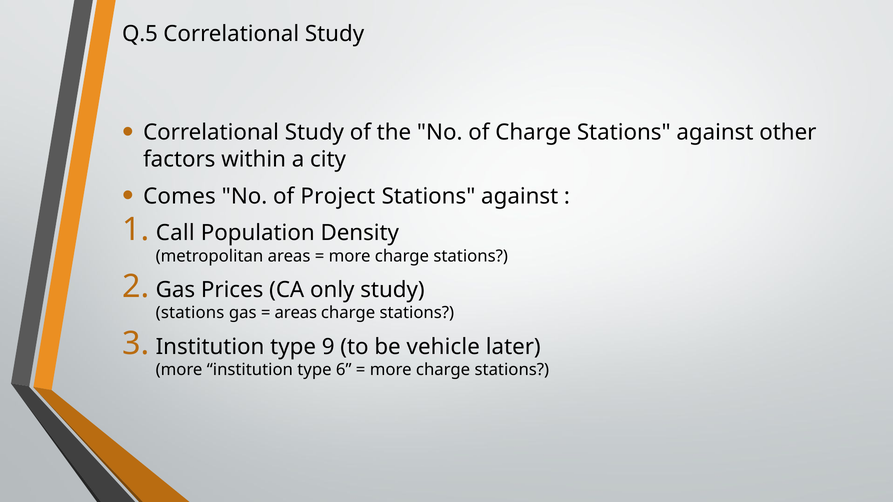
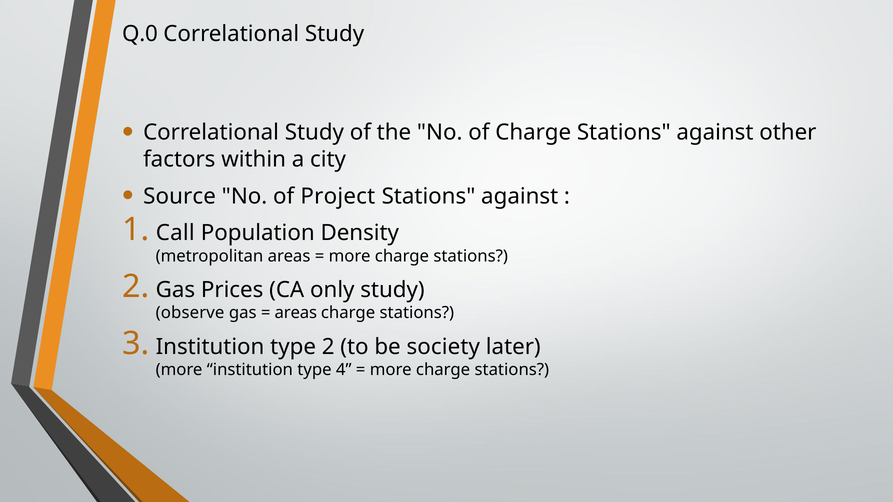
Q.5: Q.5 -> Q.0 (140, 34)
Comes: Comes -> Source (180, 196)
stations: stations -> observe (190, 313)
type 9: 9 -> 2 (328, 347)
vehicle: vehicle -> society (443, 347)
6: 6 -> 4 (344, 370)
